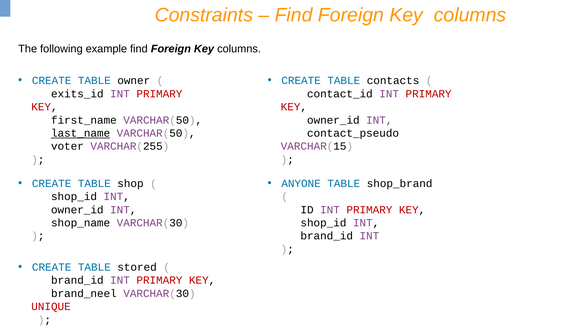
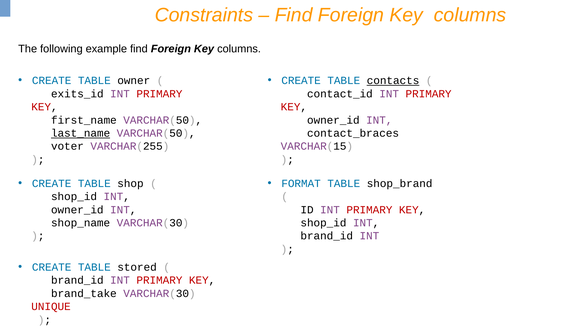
contacts underline: none -> present (393, 80)
contact_pseudo: contact_pseudo -> contact_braces (353, 133)
ANYONE: ANYONE -> FORMAT (301, 183)
brand_neel: brand_neel -> brand_take (84, 293)
